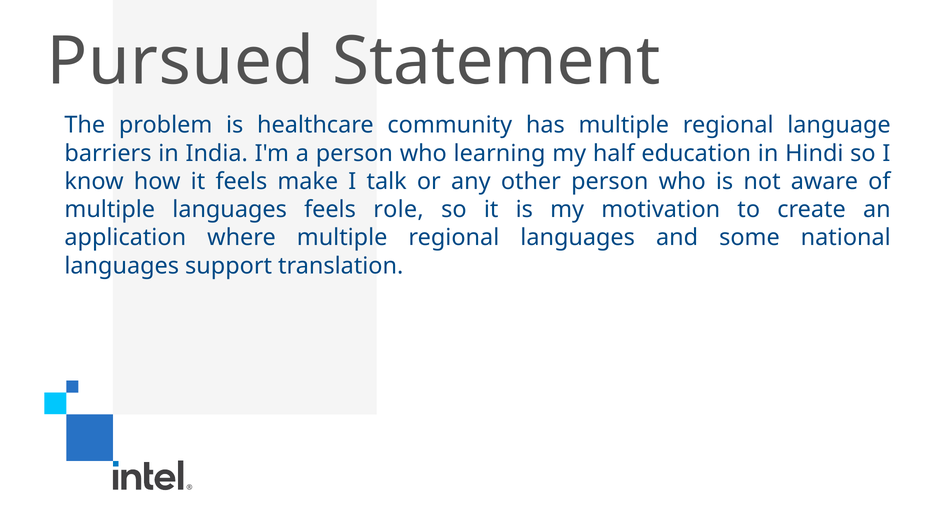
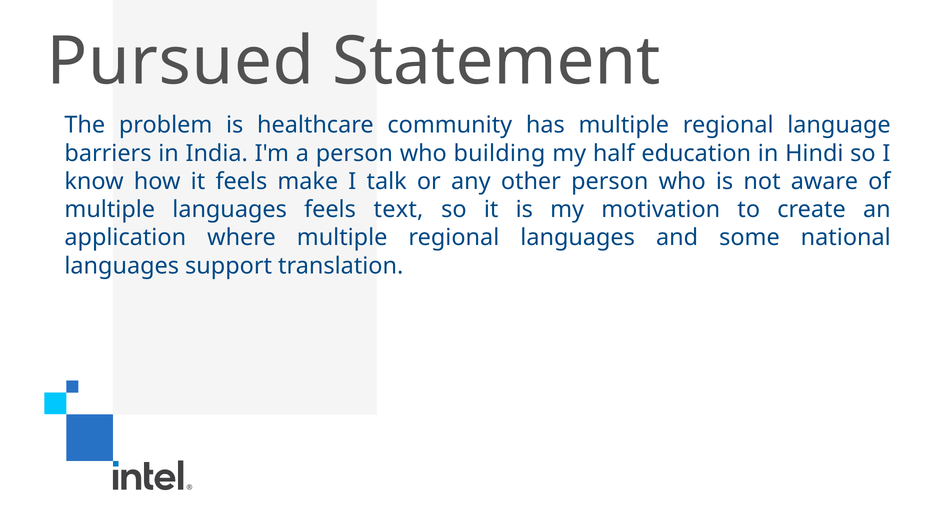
learning: learning -> building (499, 154)
role: role -> text (398, 210)
